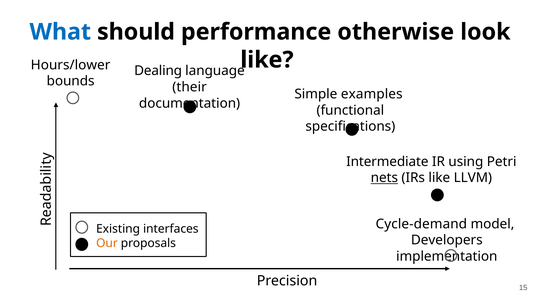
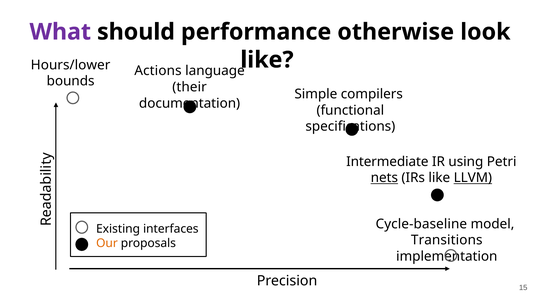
What colour: blue -> purple (60, 32)
Dealing: Dealing -> Actions (158, 71)
examples: examples -> compilers (372, 94)
LLVM underline: none -> present (473, 178)
Cycle-demand: Cycle-demand -> Cycle-baseline (421, 224)
Developers: Developers -> Transitions (447, 240)
